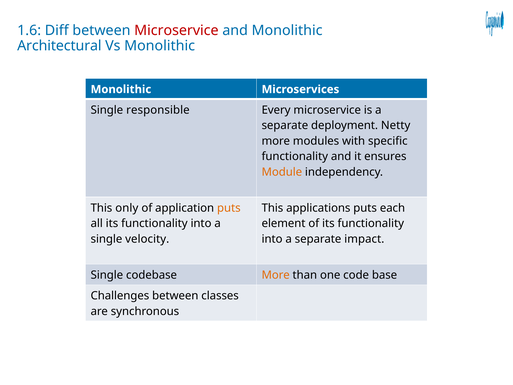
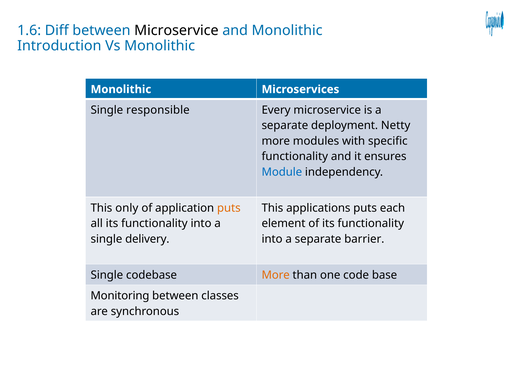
Microservice colour: red -> black (176, 30)
Architectural: Architectural -> Introduction (59, 46)
Module colour: orange -> blue (282, 172)
velocity: velocity -> delivery (147, 239)
impact: impact -> barrier (364, 239)
Challenges: Challenges -> Monitoring (120, 296)
